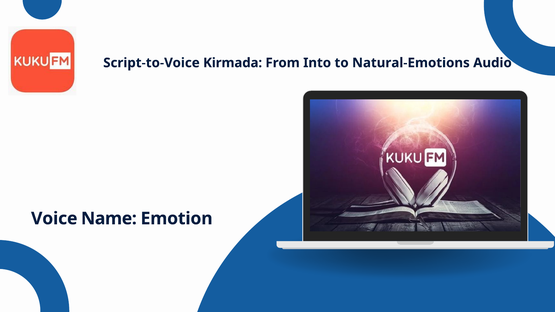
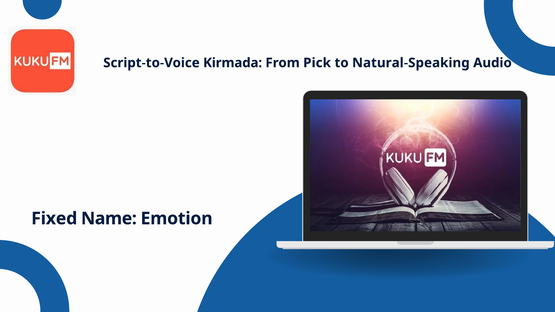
Into: Into -> Pick (317, 63)
Natural-Emotions: Natural-Emotions -> Natural-Speaking (411, 63)
Voice: Voice -> Fixed (54, 219)
